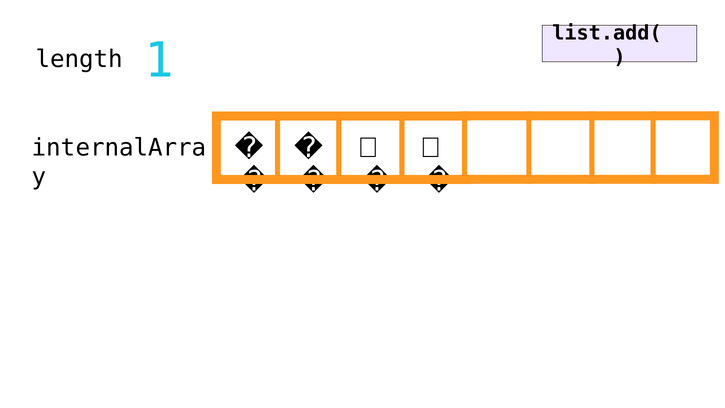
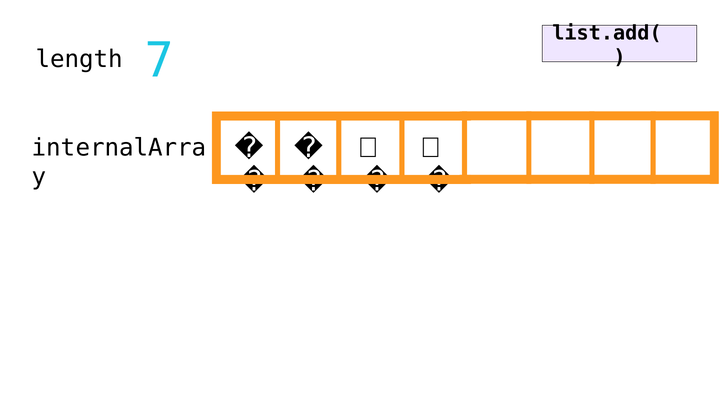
1: 1 -> 7 (159, 61)
